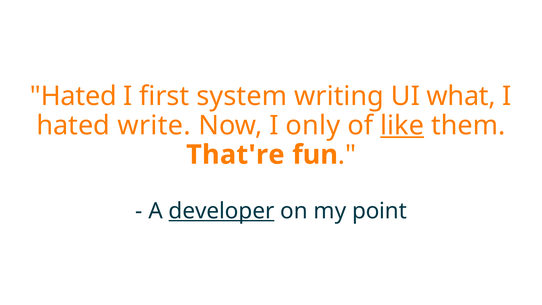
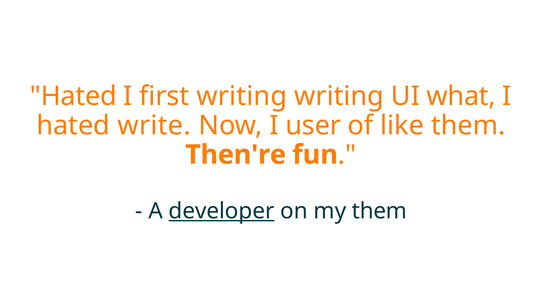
first system: system -> writing (242, 96)
only: only -> user (313, 125)
like underline: present -> none (402, 125)
That're: That're -> Then're (236, 155)
my point: point -> them (379, 211)
